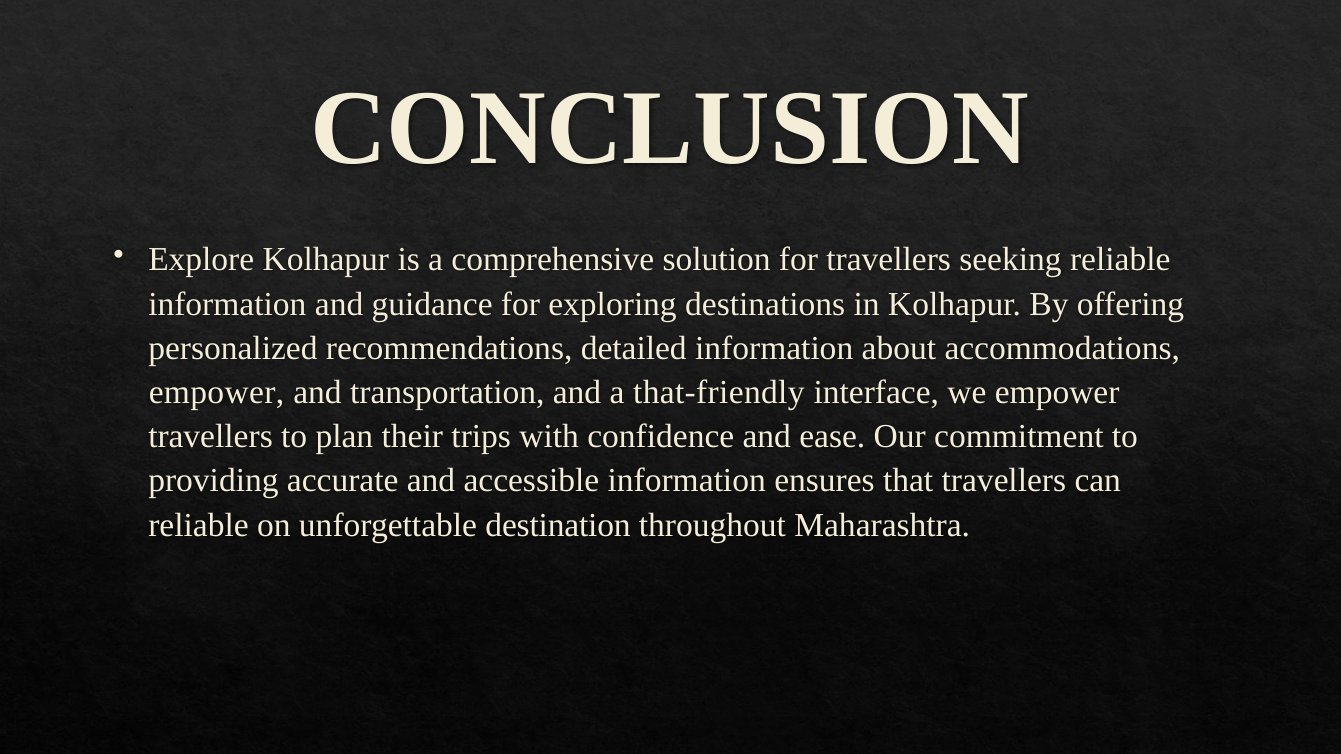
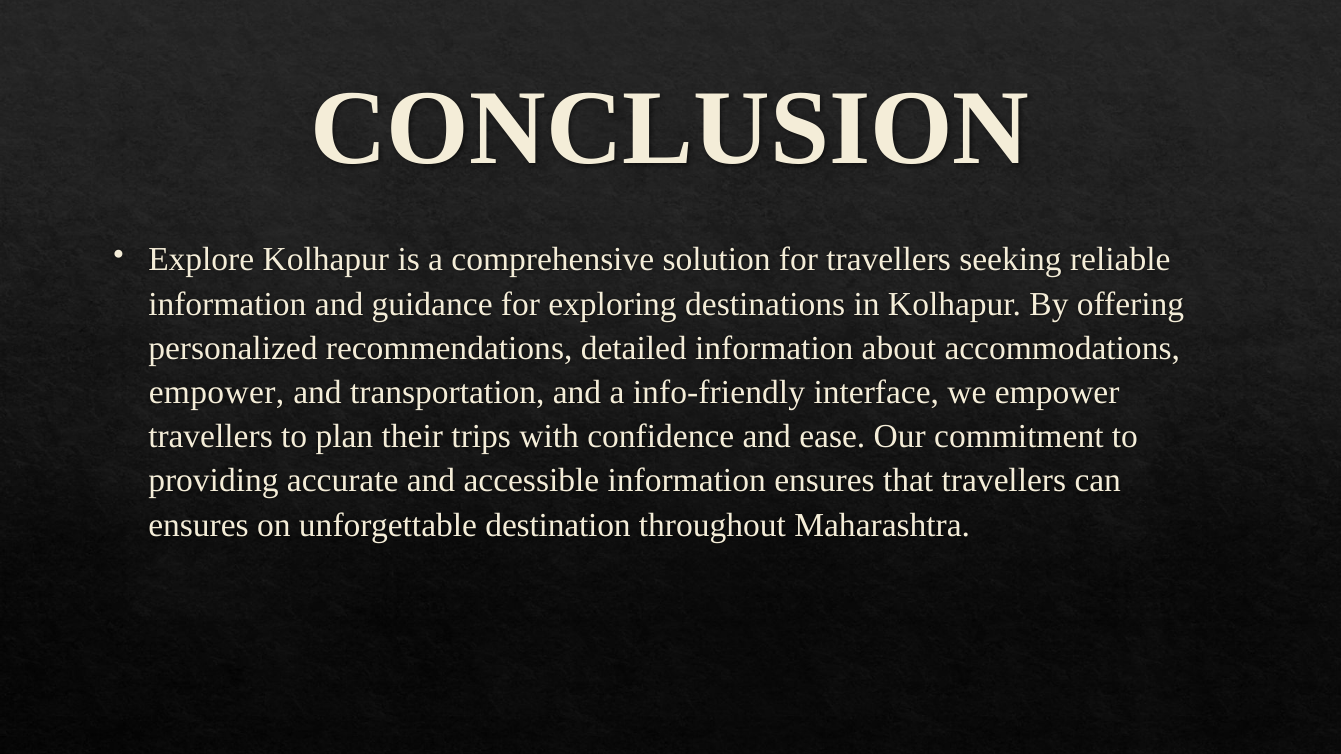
that-friendly: that-friendly -> info-friendly (719, 393)
reliable: reliable -> ensures (198, 525)
